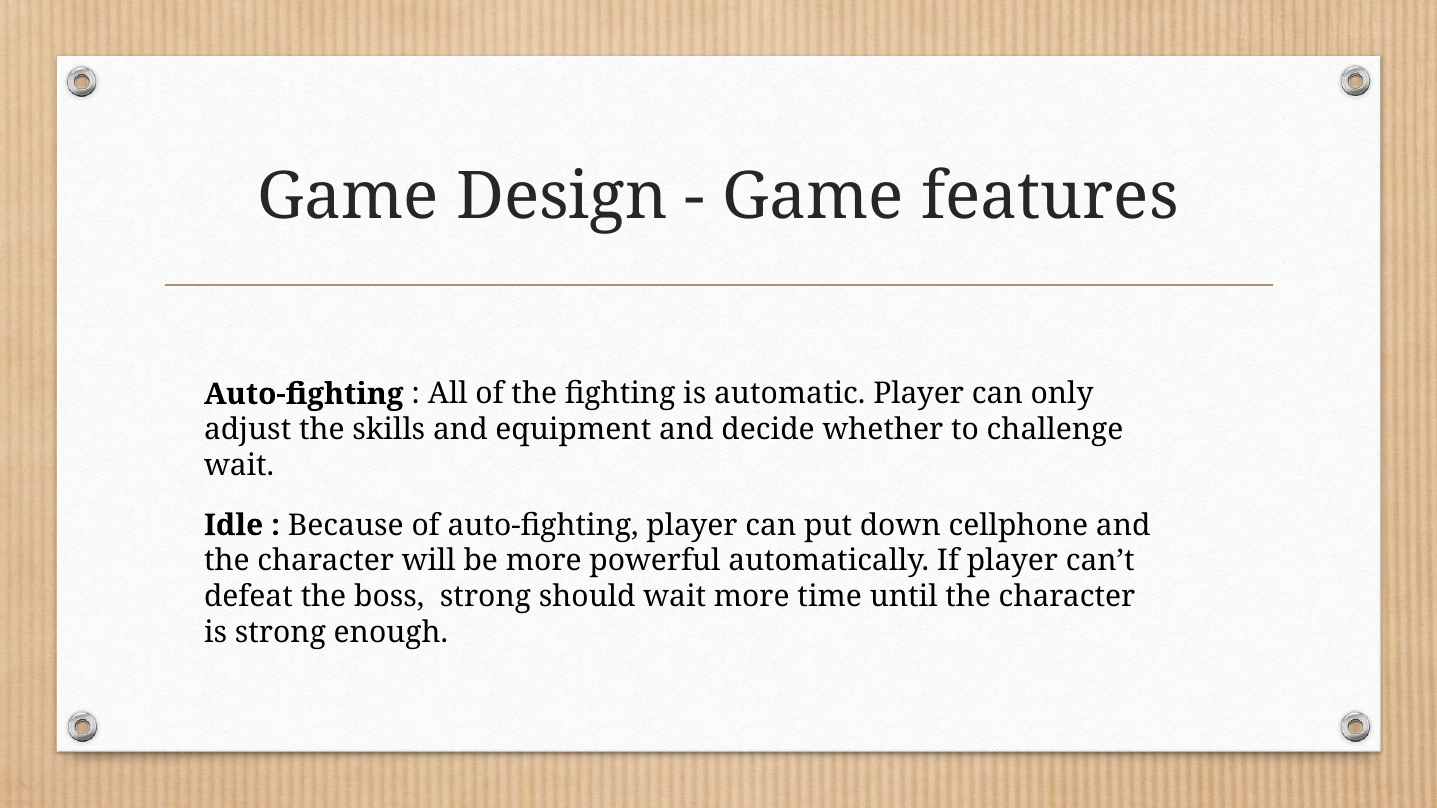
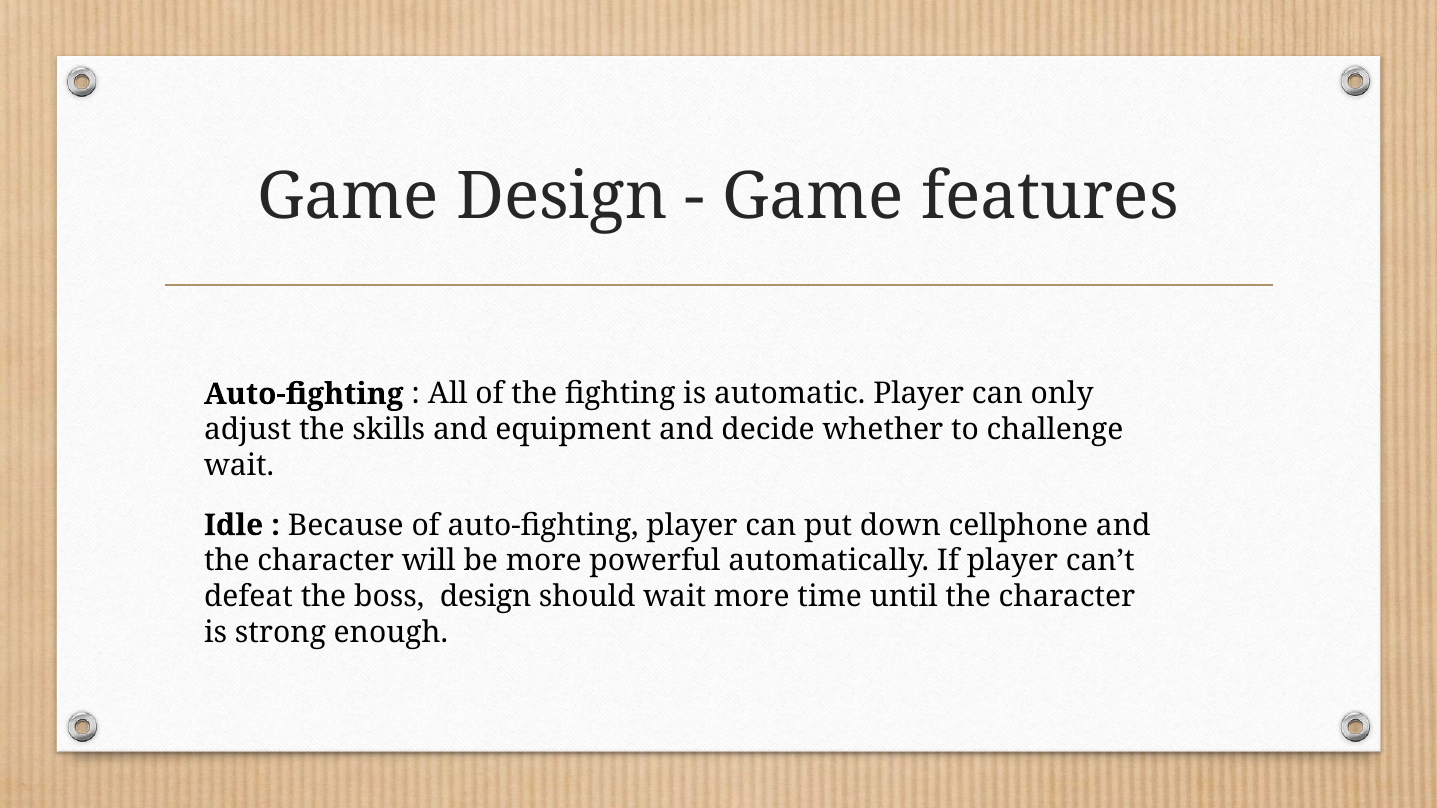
boss strong: strong -> design (486, 597)
